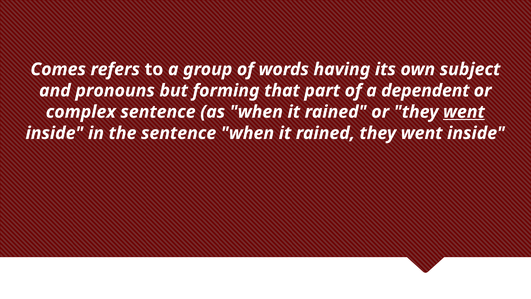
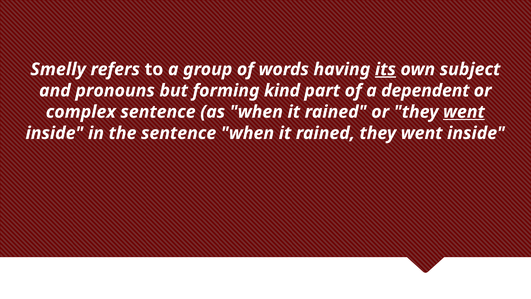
Comes: Comes -> Smelly (58, 69)
its underline: none -> present (385, 69)
that: that -> kind (282, 91)
